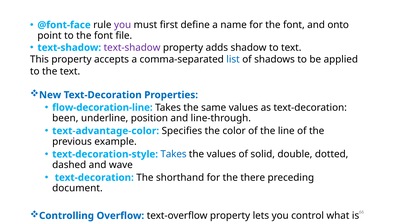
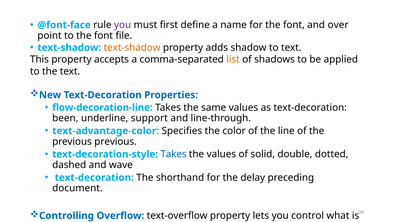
onto: onto -> over (338, 25)
text-shadow colour: purple -> orange (132, 48)
list colour: blue -> orange (233, 59)
position: position -> support (149, 118)
previous example: example -> previous (116, 141)
there: there -> delay (253, 177)
